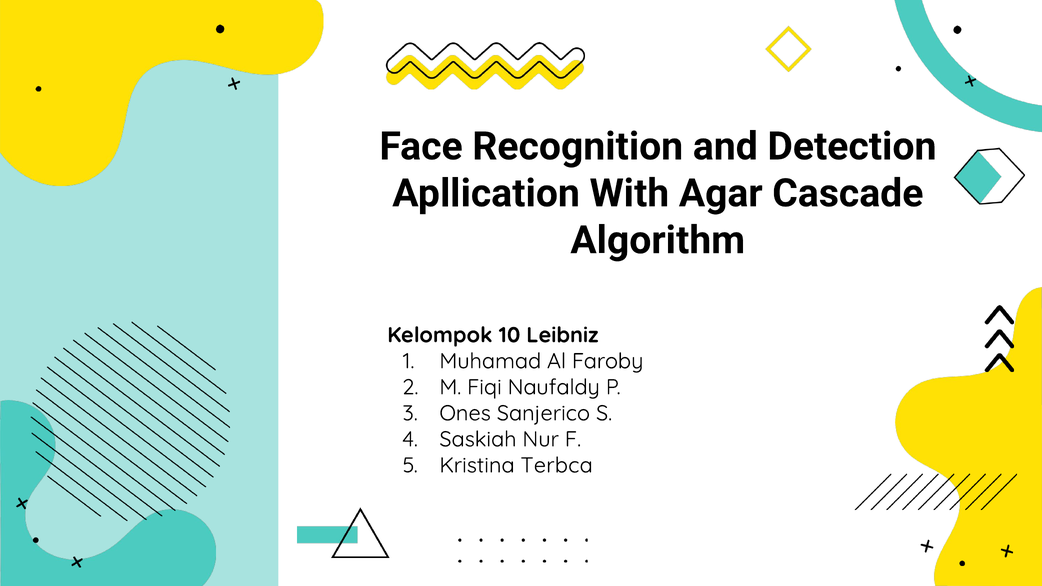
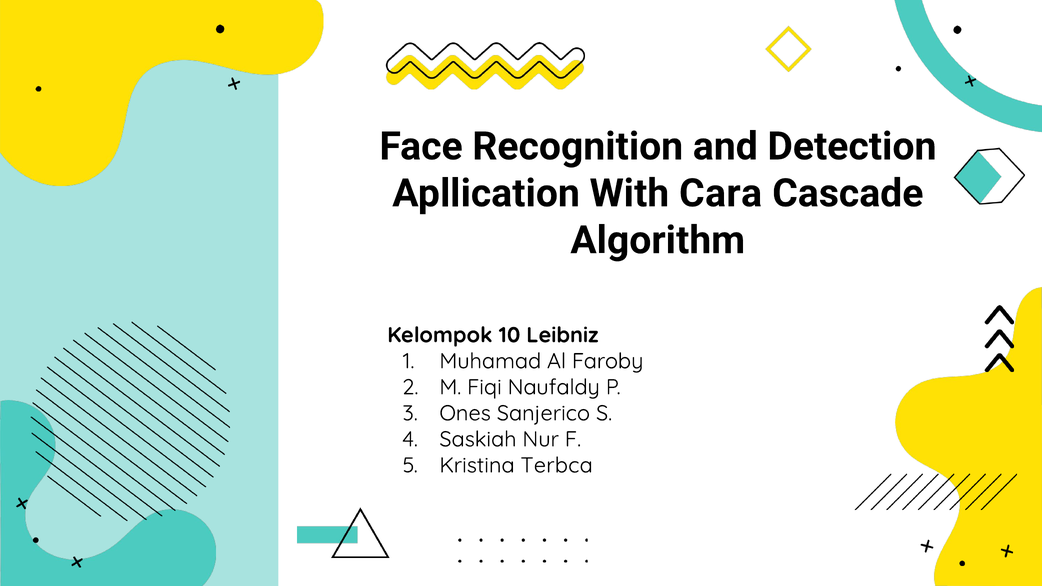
Agar: Agar -> Cara (721, 193)
